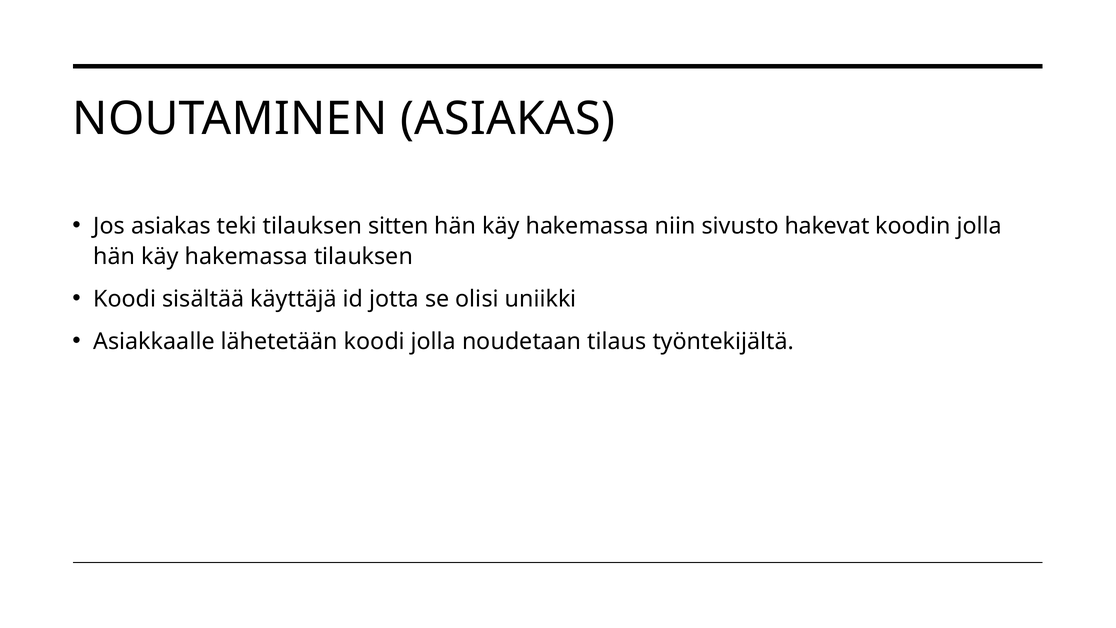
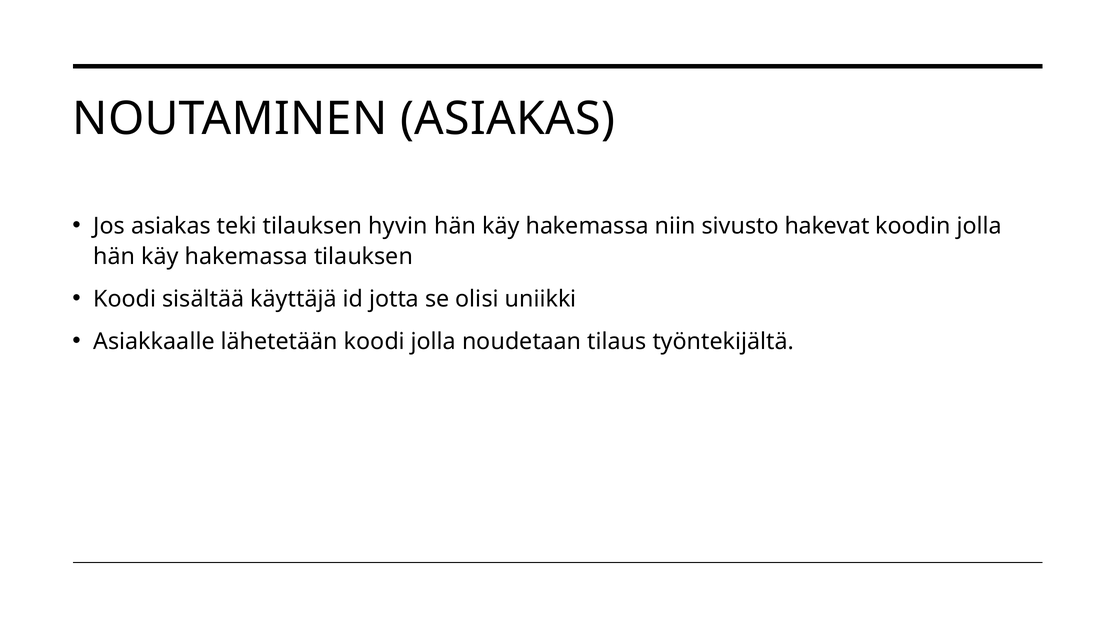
sitten: sitten -> hyvin (398, 226)
